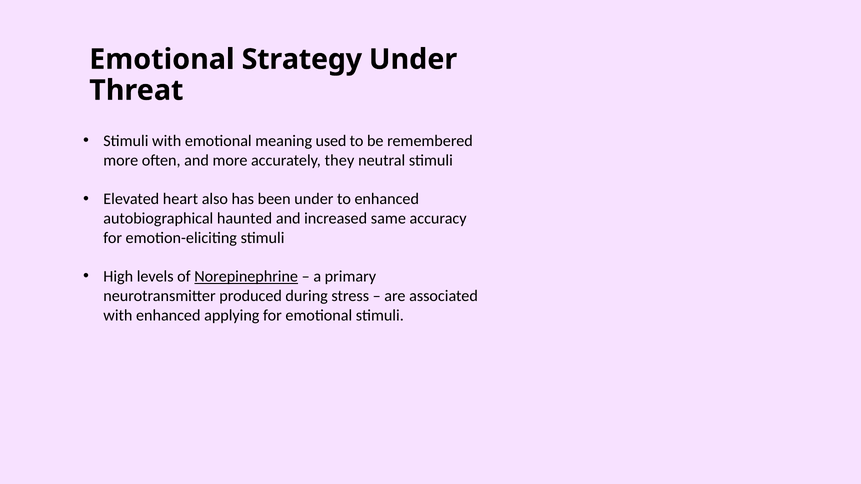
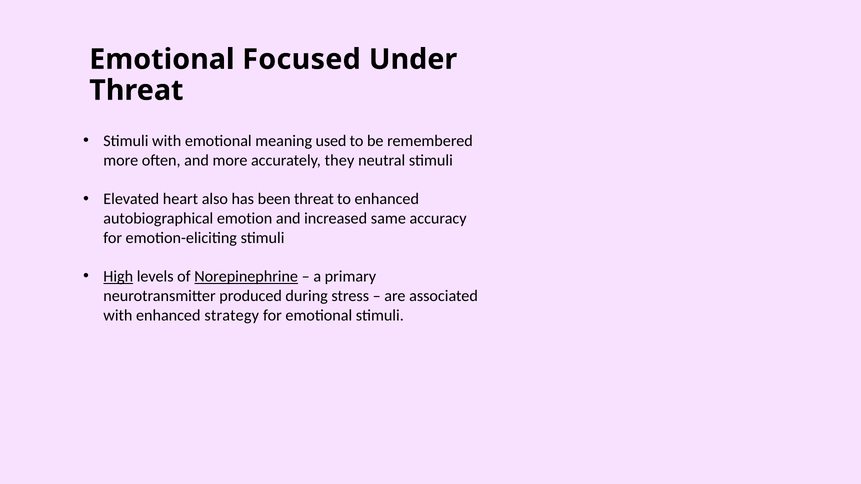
Strategy: Strategy -> Focused (302, 59)
been under: under -> threat (314, 199)
haunted: haunted -> emotion (245, 219)
High underline: none -> present (118, 277)
applying: applying -> strategy (232, 315)
